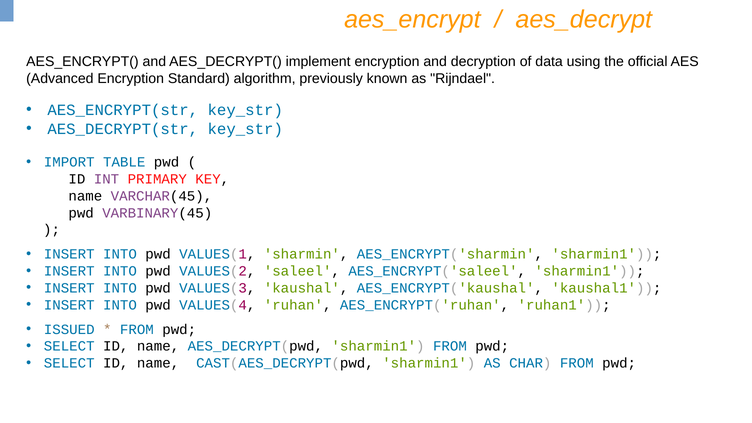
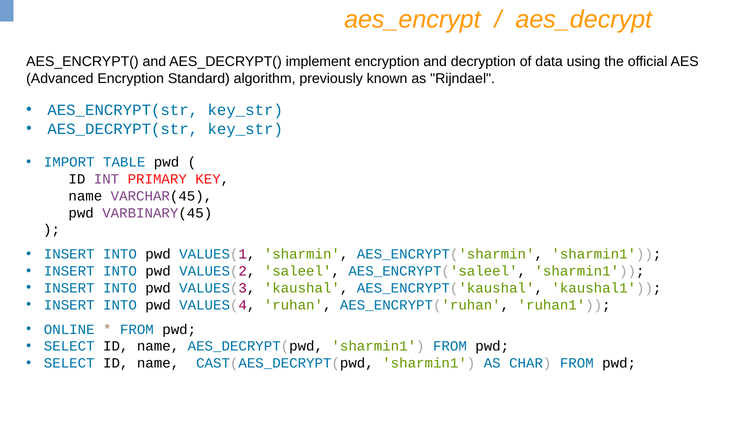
ISSUED: ISSUED -> ONLINE (69, 329)
